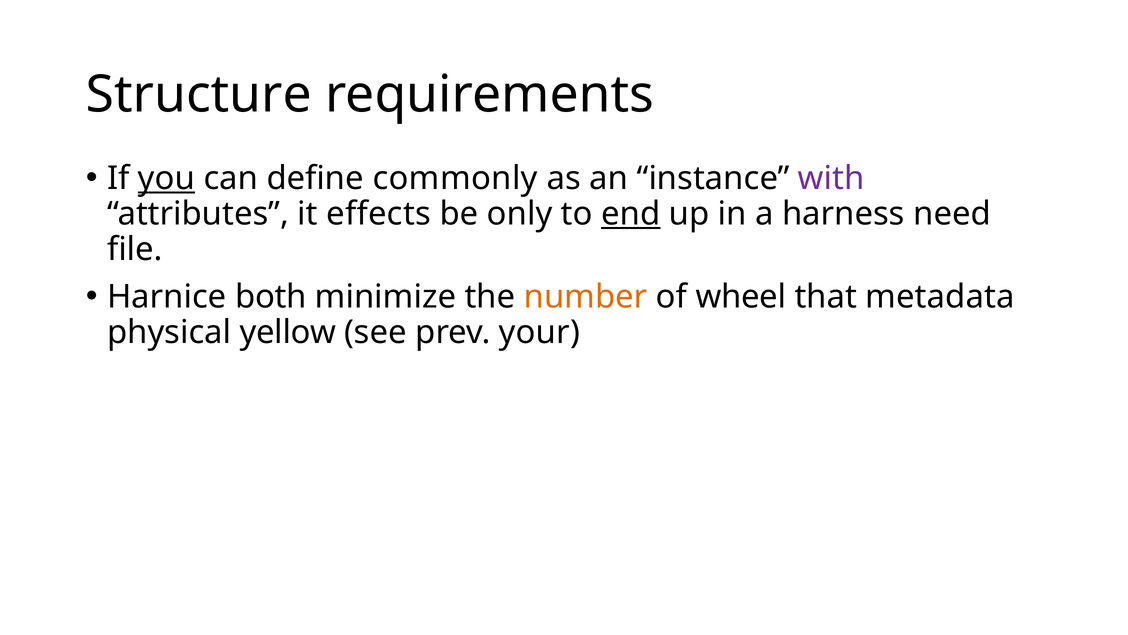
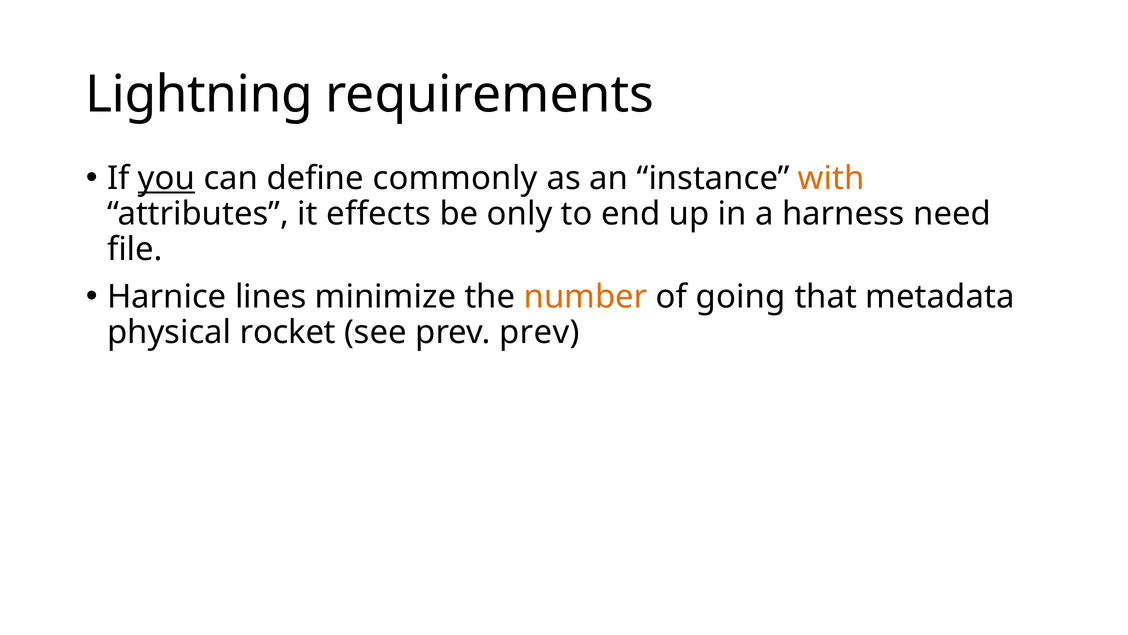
Structure: Structure -> Lightning (199, 95)
with colour: purple -> orange (831, 178)
end underline: present -> none (631, 214)
both: both -> lines (271, 297)
wheel: wheel -> going (741, 297)
yellow: yellow -> rocket (288, 332)
prev your: your -> prev (539, 332)
